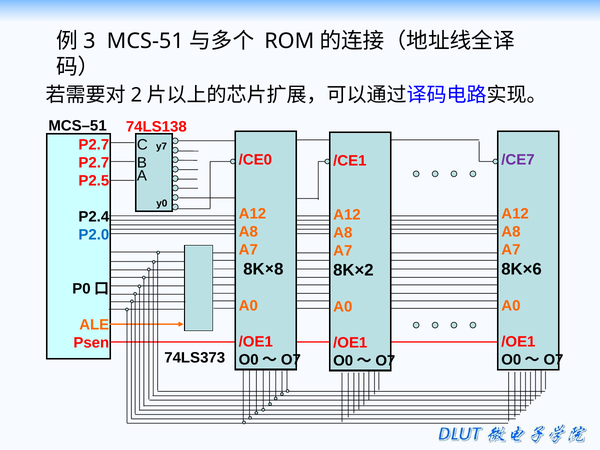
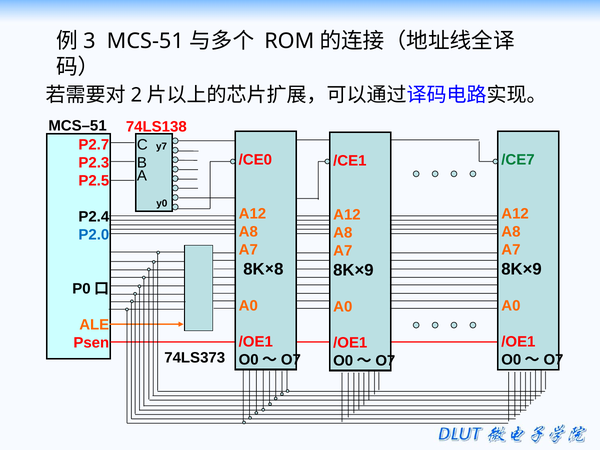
/CE7 colour: purple -> green (518, 160)
P2.7: P2.7 -> P2.3 (94, 163)
8K×6: 8K×6 -> 8K×9 (522, 269)
8K×2: 8K×2 -> 8K×9 (353, 270)
